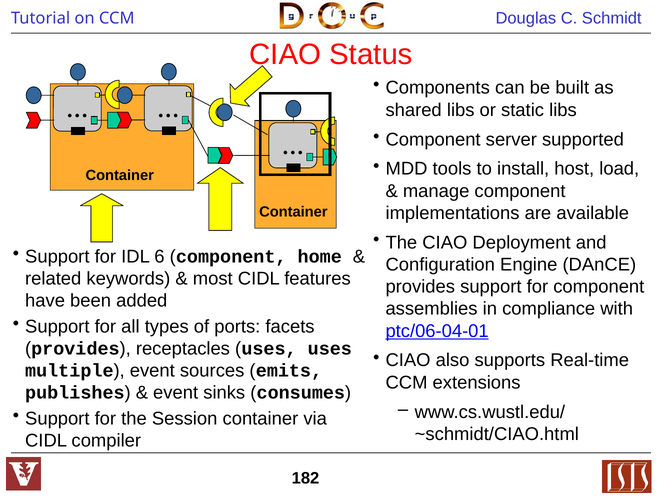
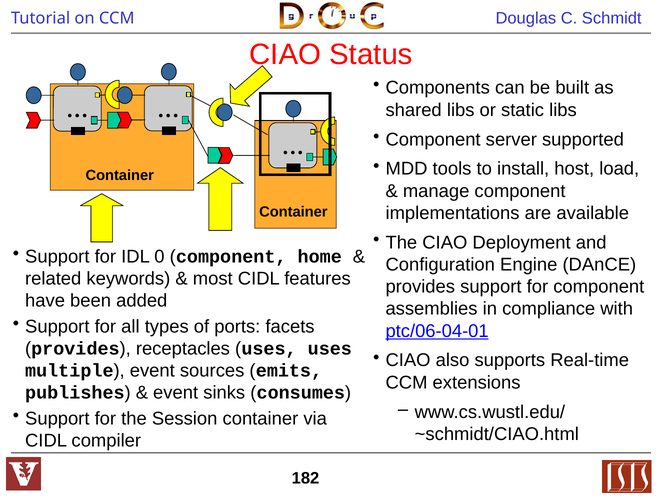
6: 6 -> 0 (159, 256)
